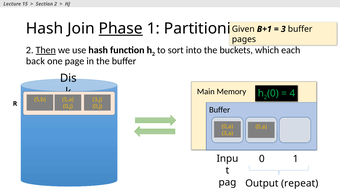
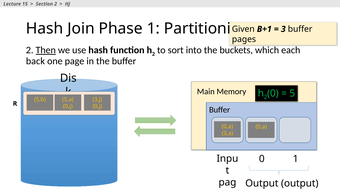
Phase underline: present -> none (121, 29)
4: 4 -> 5 (292, 93)
Output repeat: repeat -> output (300, 184)
